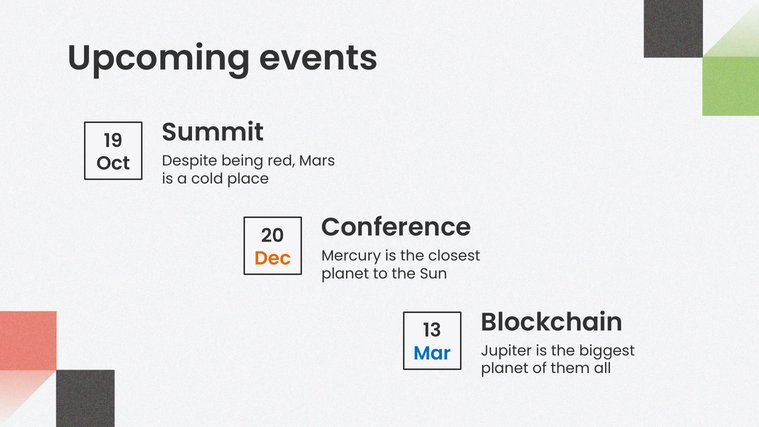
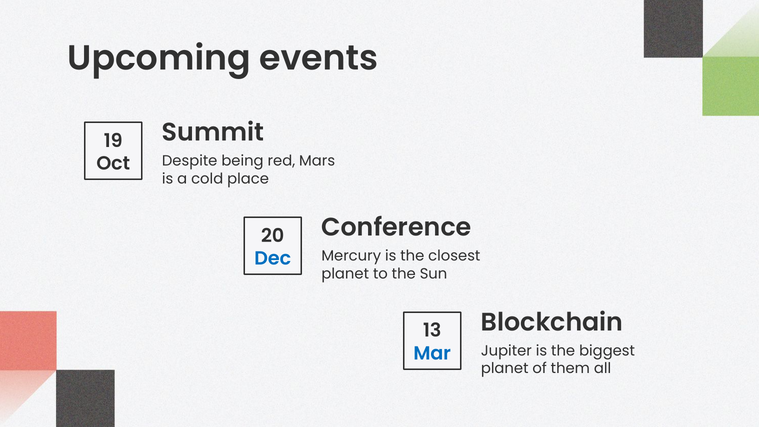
Dec colour: orange -> blue (273, 258)
